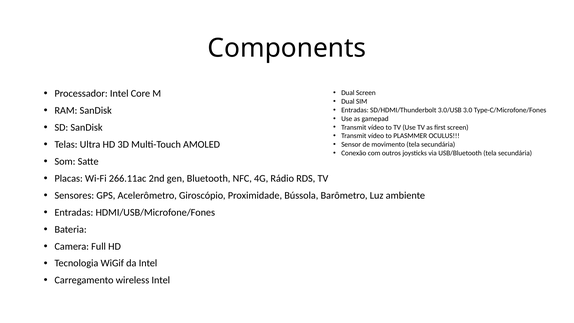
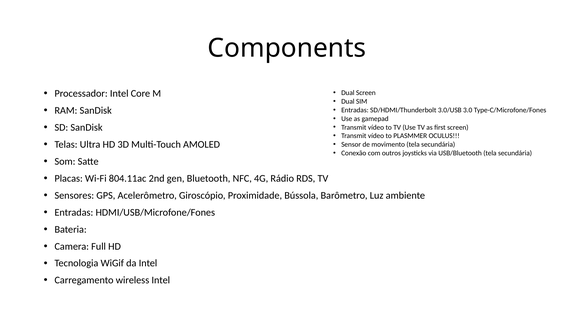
266.11ac: 266.11ac -> 804.11ac (128, 178)
